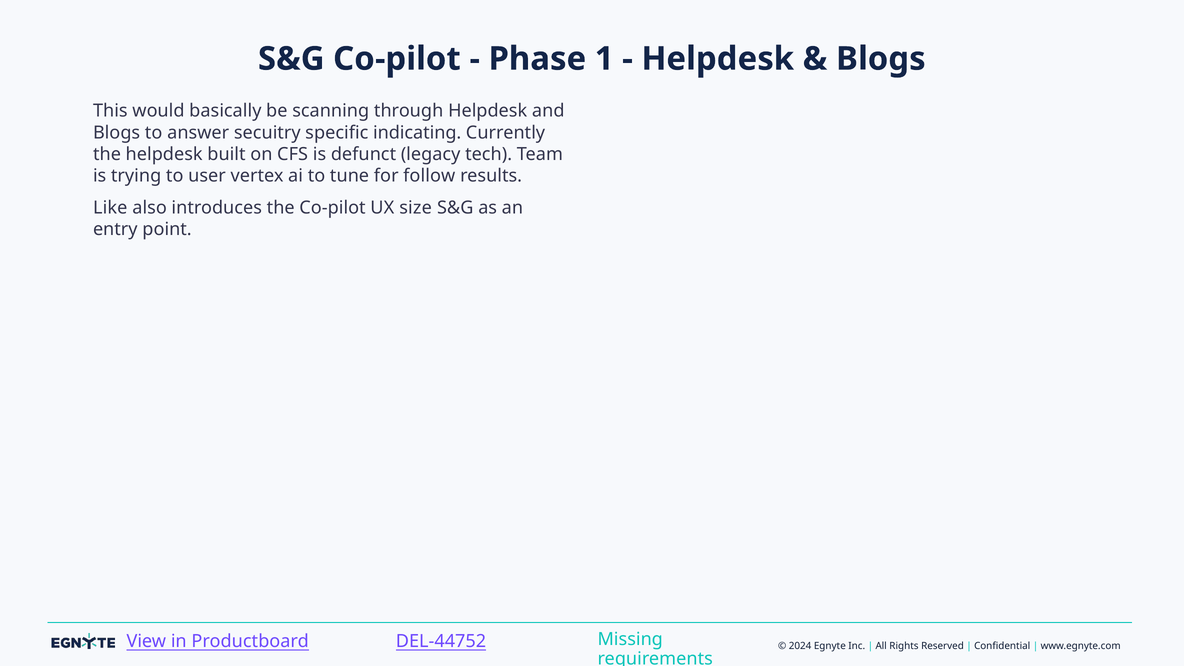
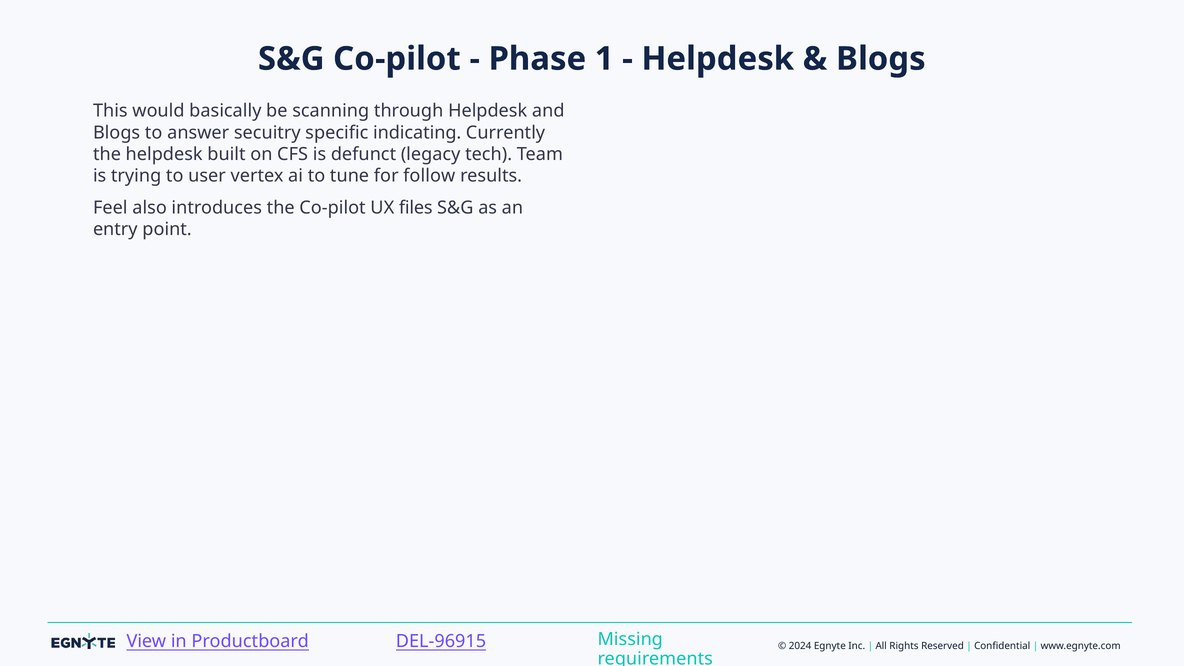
Like: Like -> Feel (110, 208)
size: size -> files (416, 208)
DEL-44752: DEL-44752 -> DEL-96915 (441, 642)
